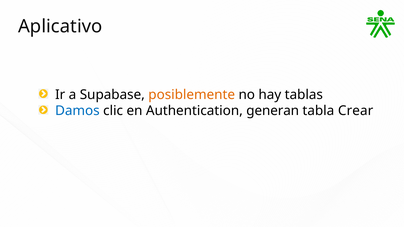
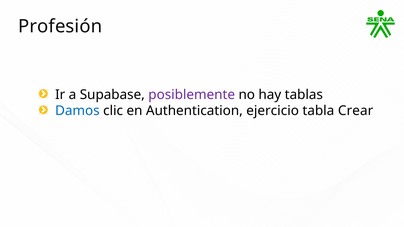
Aplicativo: Aplicativo -> Profesión (60, 27)
posiblemente colour: orange -> purple (192, 95)
generan: generan -> ejercicio (273, 111)
